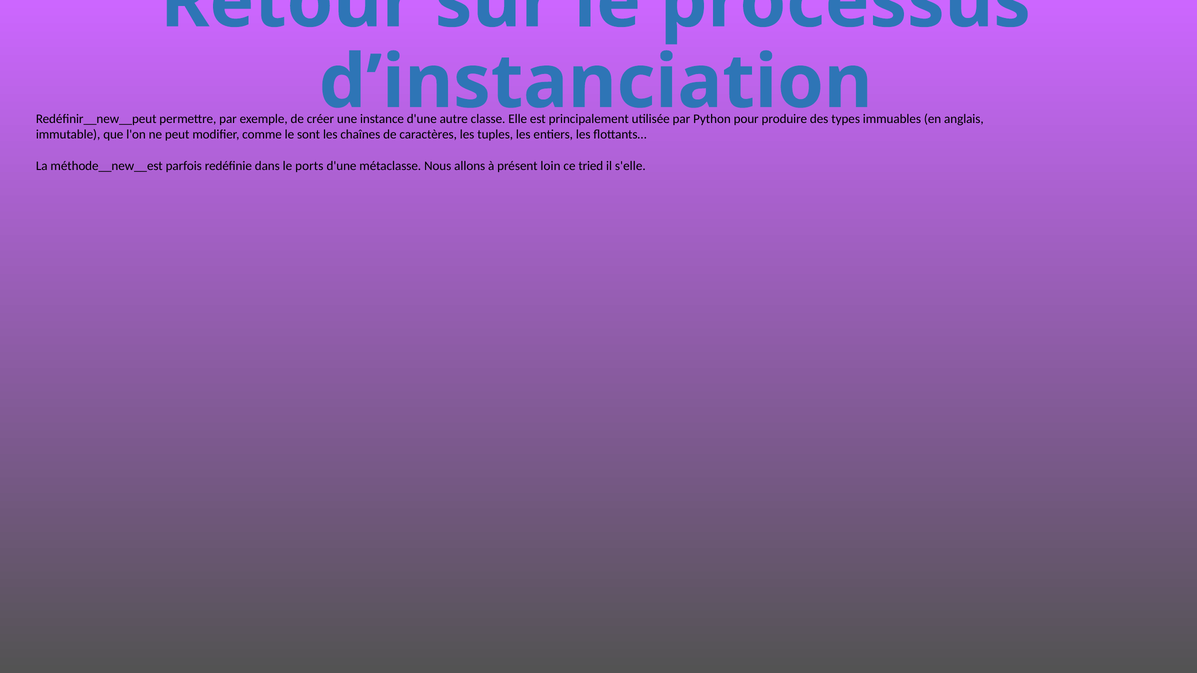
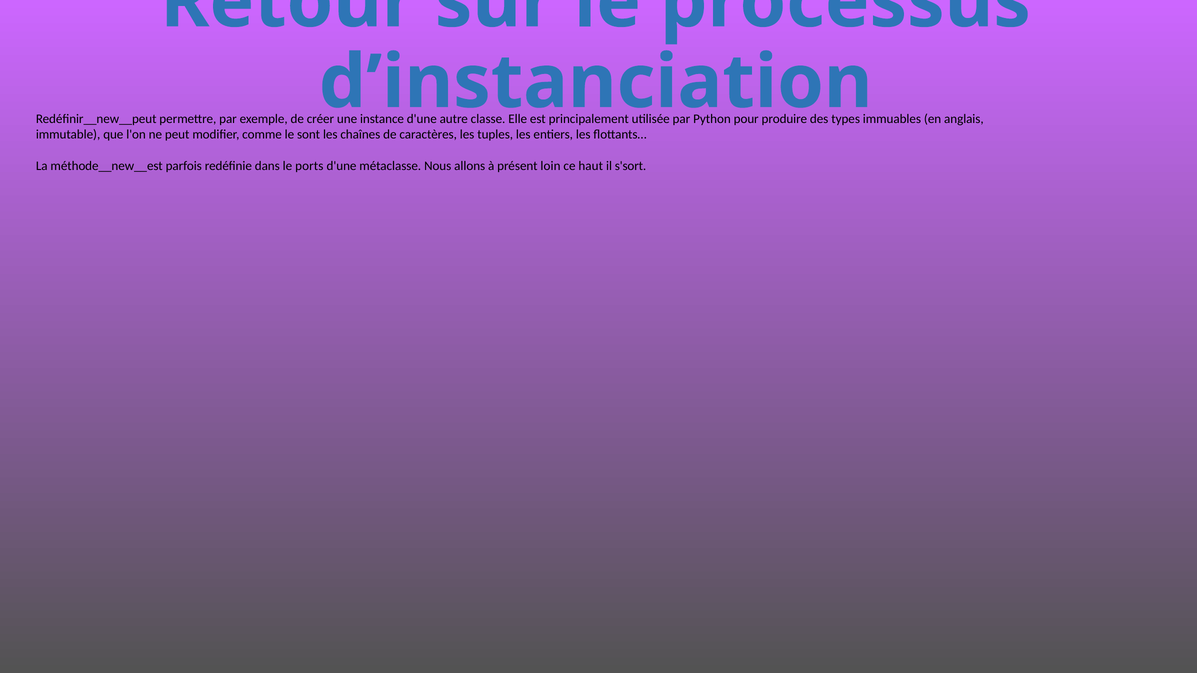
tried: tried -> haut (591, 166)
s'elle: s'elle -> s'sort (630, 166)
